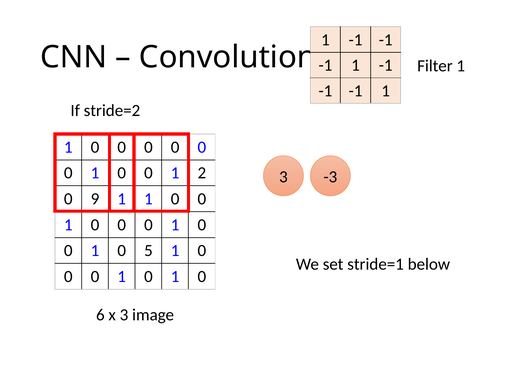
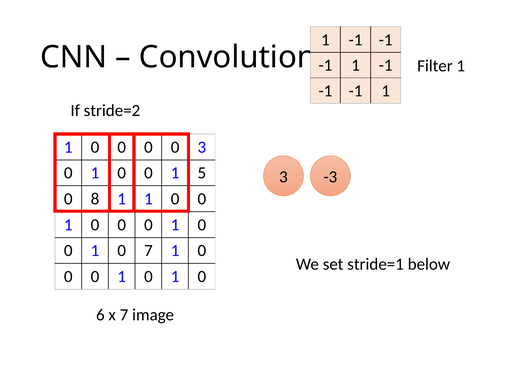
0: 0 -> 3 (202, 147)
2: 2 -> 5 (202, 173)
9: 9 -> 8 (95, 199)
0 5: 5 -> 7 (148, 250)
x 3: 3 -> 7 (124, 314)
